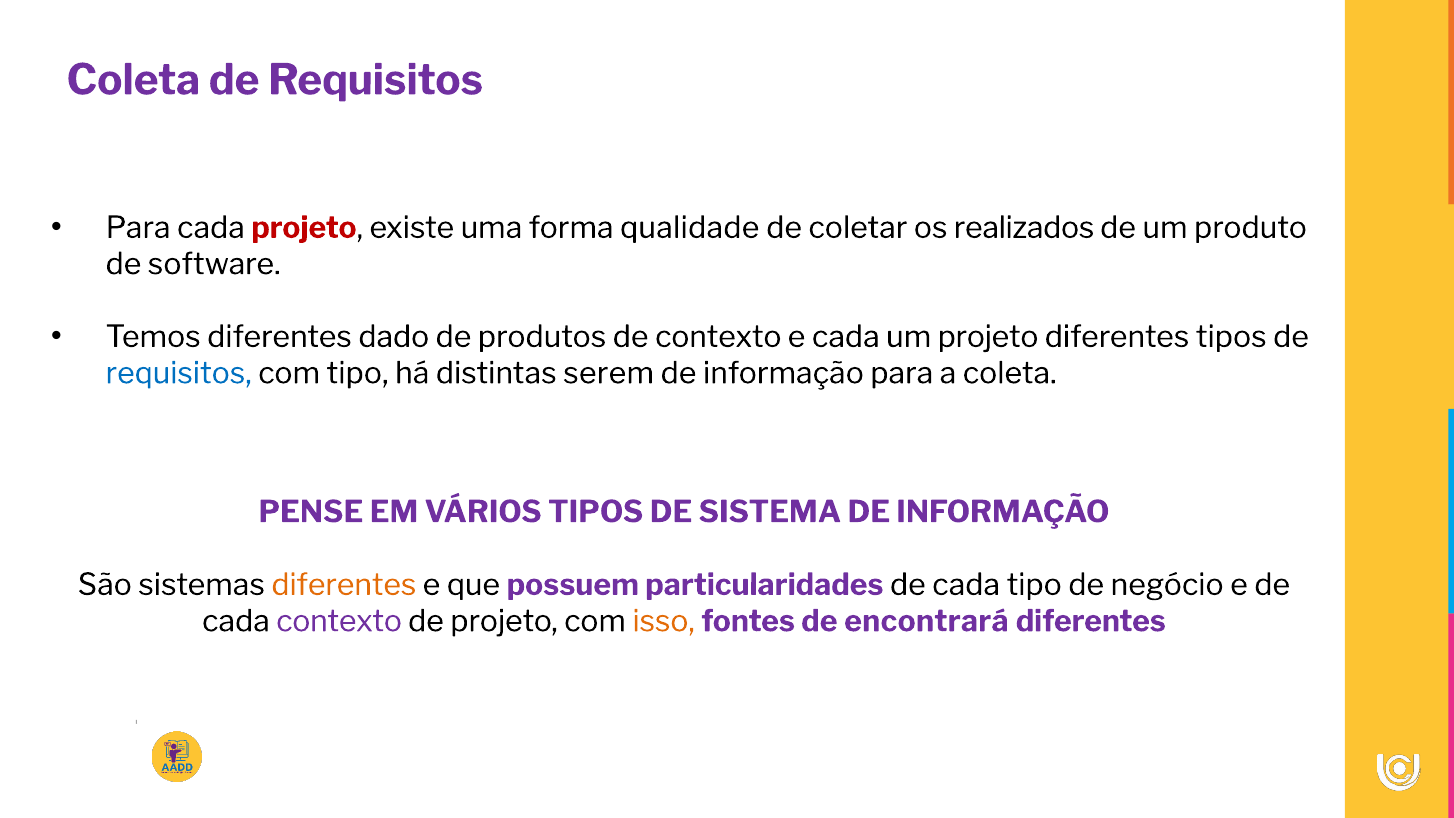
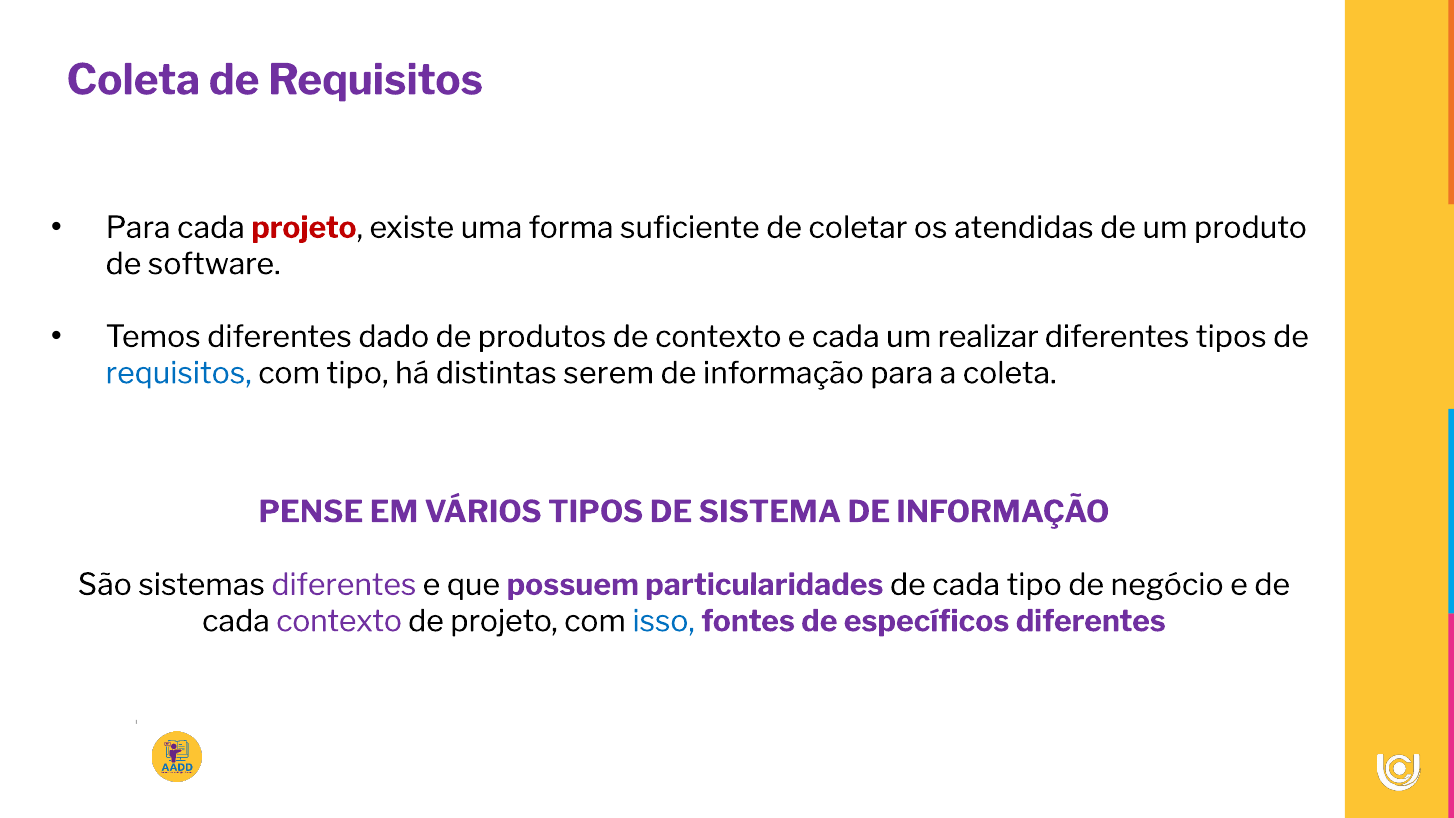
qualidade: qualidade -> suficiente (690, 228)
realizados: realizados -> atendidas (1024, 228)
um projeto: projeto -> realizar (988, 337)
diferentes colour: orange -> purple (344, 585)
isso colour: orange -> blue (664, 621)
encontrará: encontrará -> específicos (927, 621)
